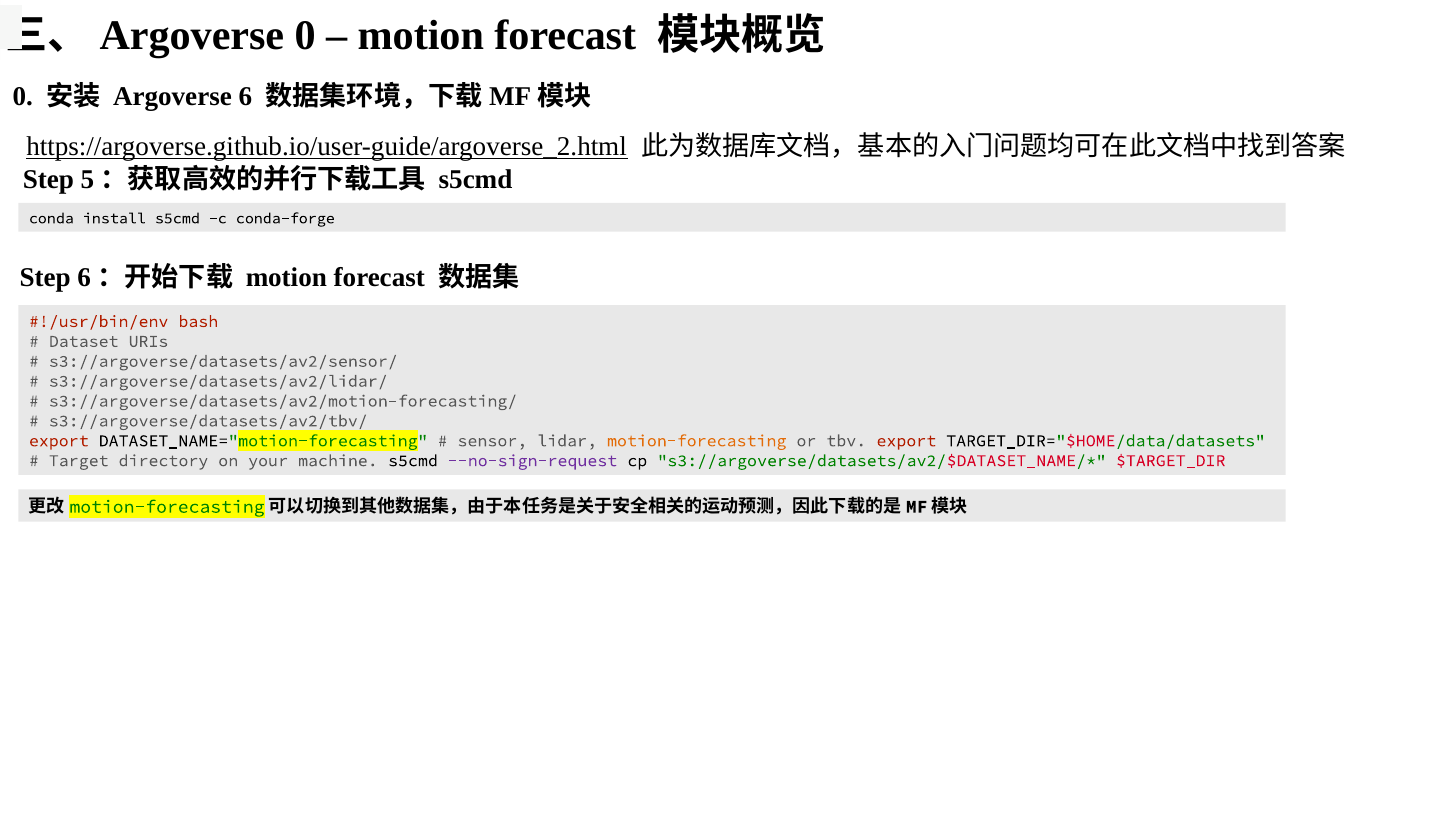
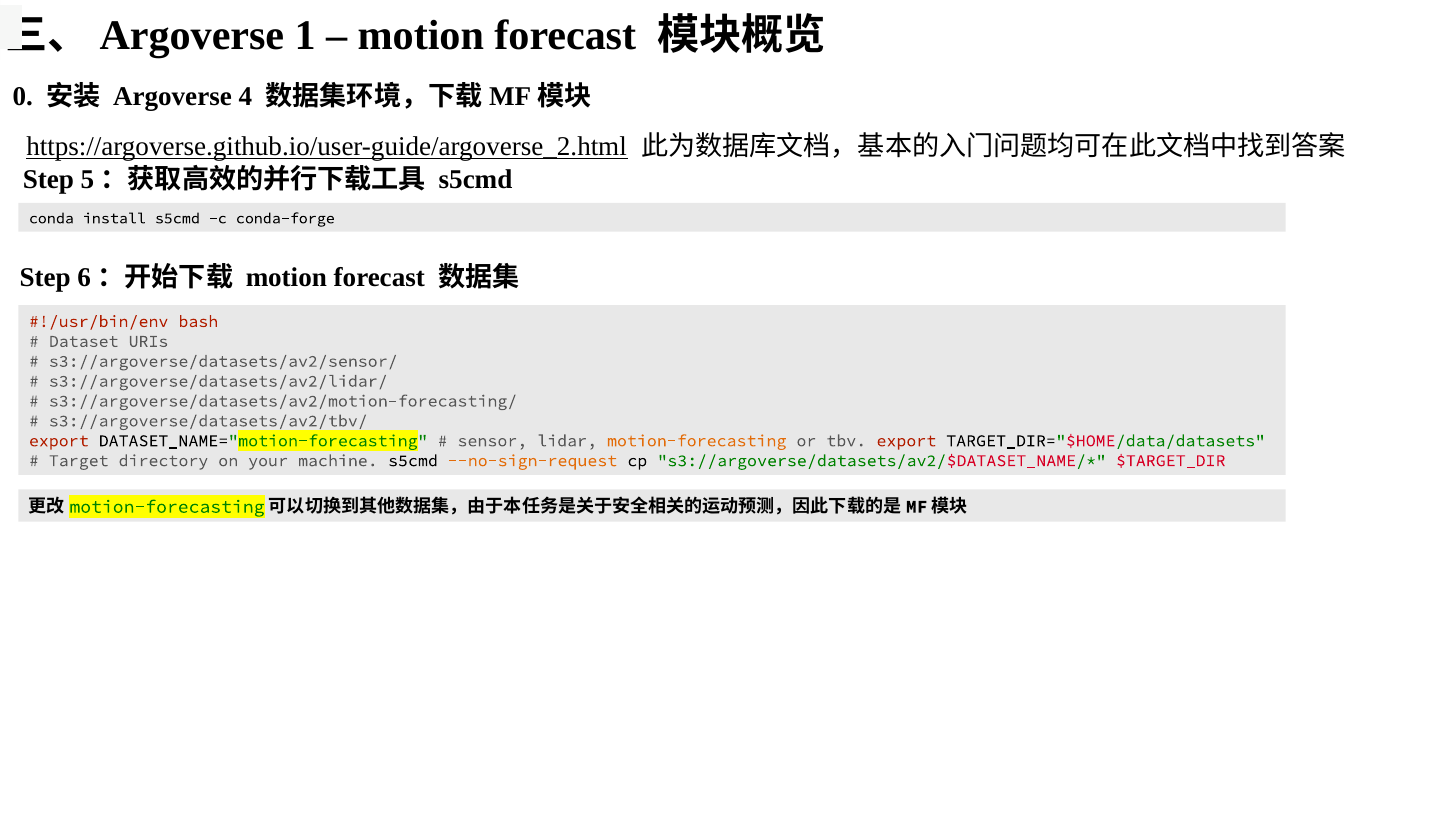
Argoverse 0: 0 -> 1 (305, 35)
6: 6 -> 4 (245, 96)
--no-sign-request colour: purple -> orange (533, 461)
